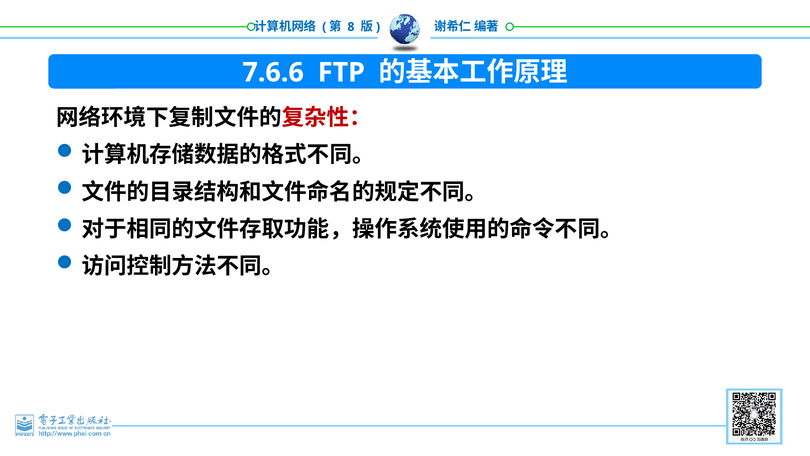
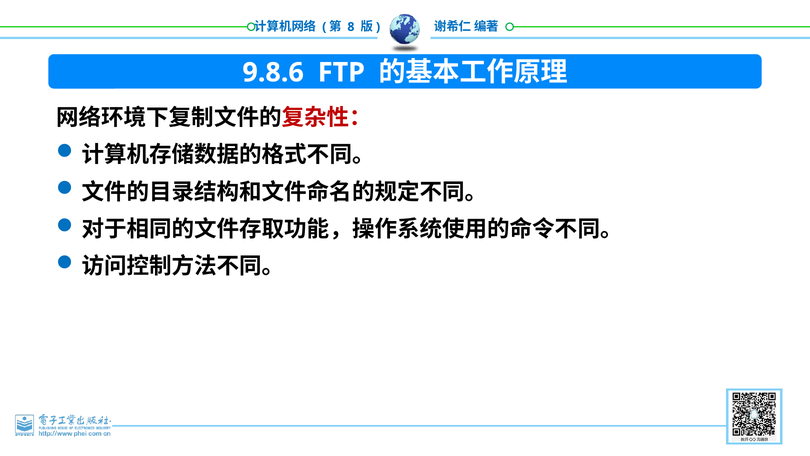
7.6.6: 7.6.6 -> 9.8.6 (273, 72)
